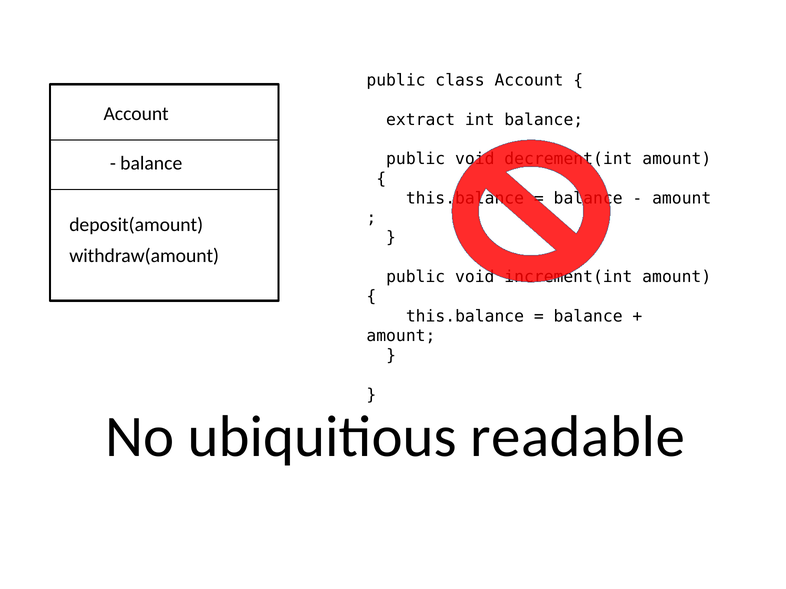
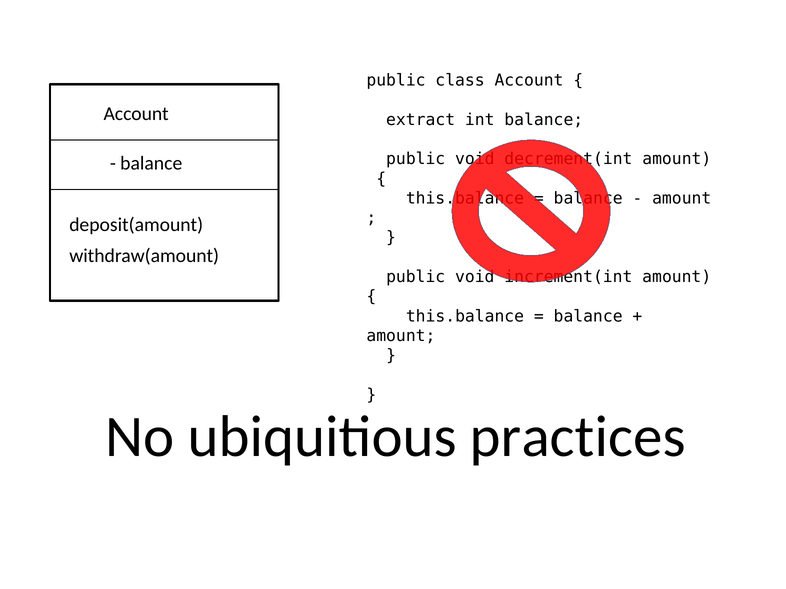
readable: readable -> practices (578, 437)
